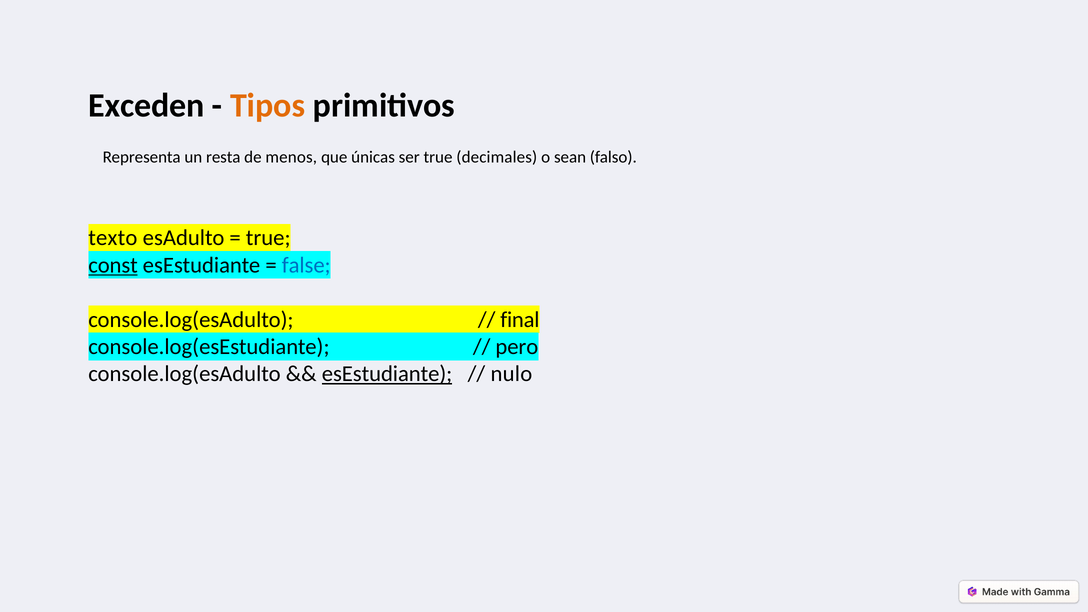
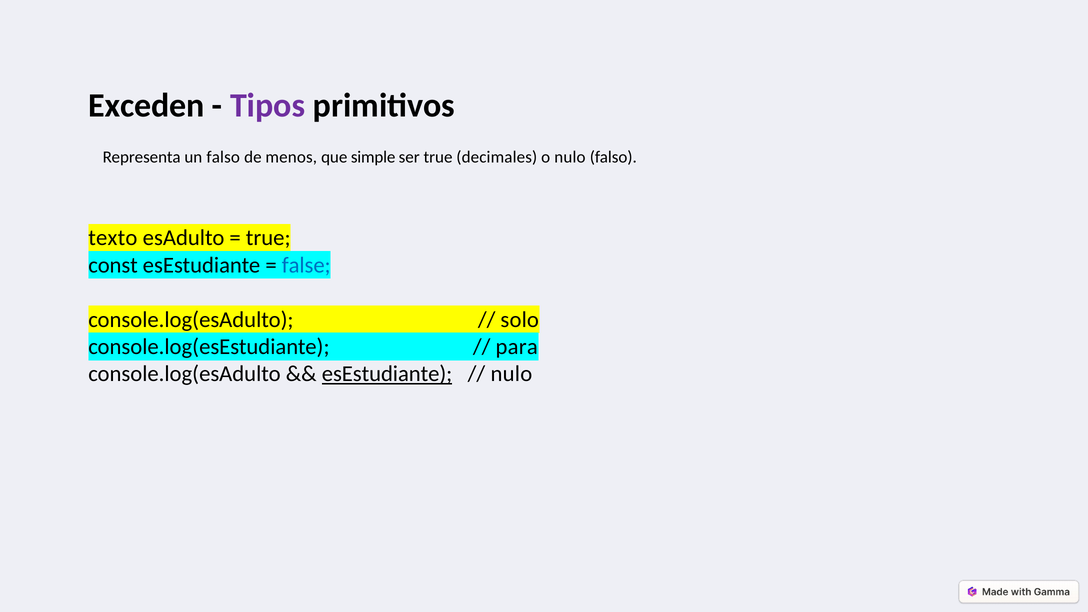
Tipos colour: orange -> purple (268, 105)
un resta: resta -> falso (223, 157)
únicas: únicas -> simple (373, 157)
o sean: sean -> nulo (570, 157)
const underline: present -> none (113, 265)
final: final -> solo (520, 320)
pero: pero -> para (517, 347)
